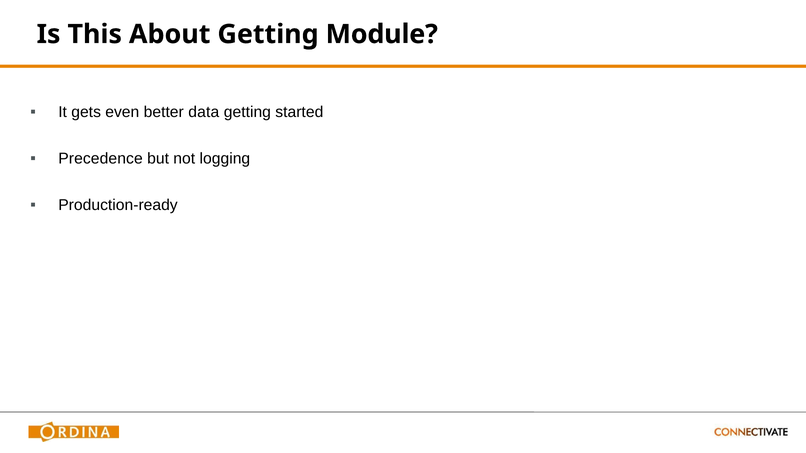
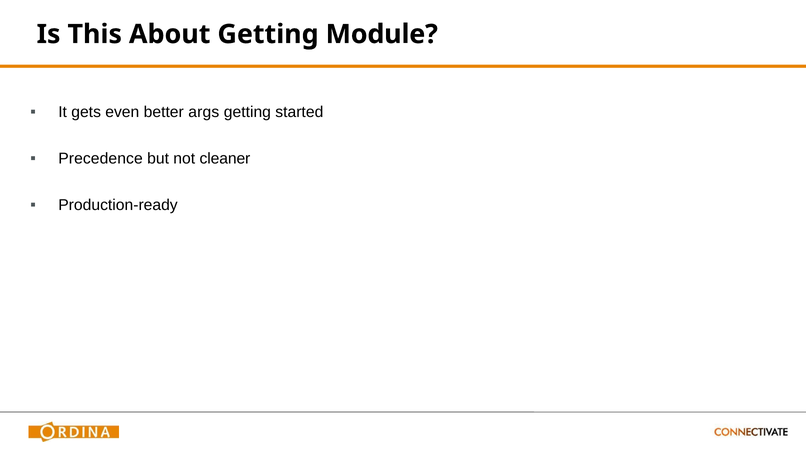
data: data -> args (204, 112)
logging: logging -> cleaner (225, 159)
